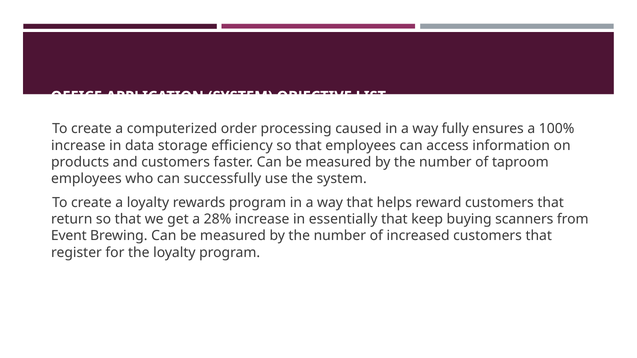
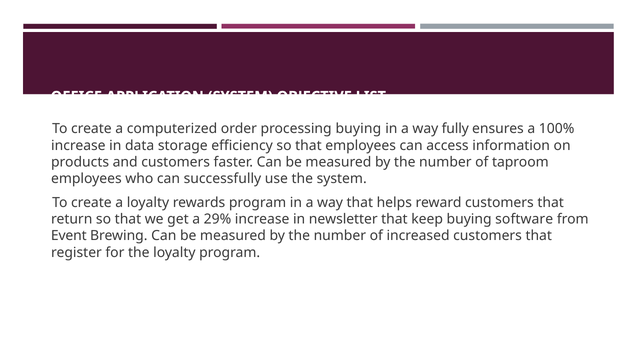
processing caused: caused -> buying (358, 129)
28%: 28% -> 29% (217, 219)
essentially: essentially -> newsletter (343, 219)
scanners: scanners -> software (524, 219)
